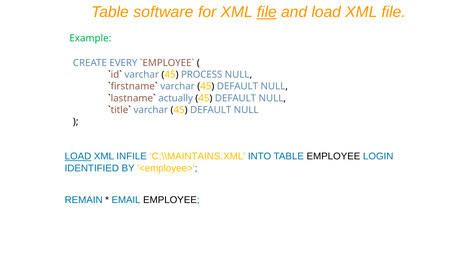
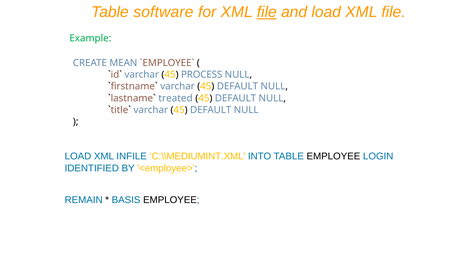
EVERY: EVERY -> MEAN (123, 63)
actually: actually -> treated (176, 98)
LOAD underline: present -> none (78, 157)
C:\\MAINTAINS.XML: C:\\MAINTAINS.XML -> C:\\MEDIUMINT.XML (197, 157)
EMAIL: EMAIL -> BASIS (126, 200)
